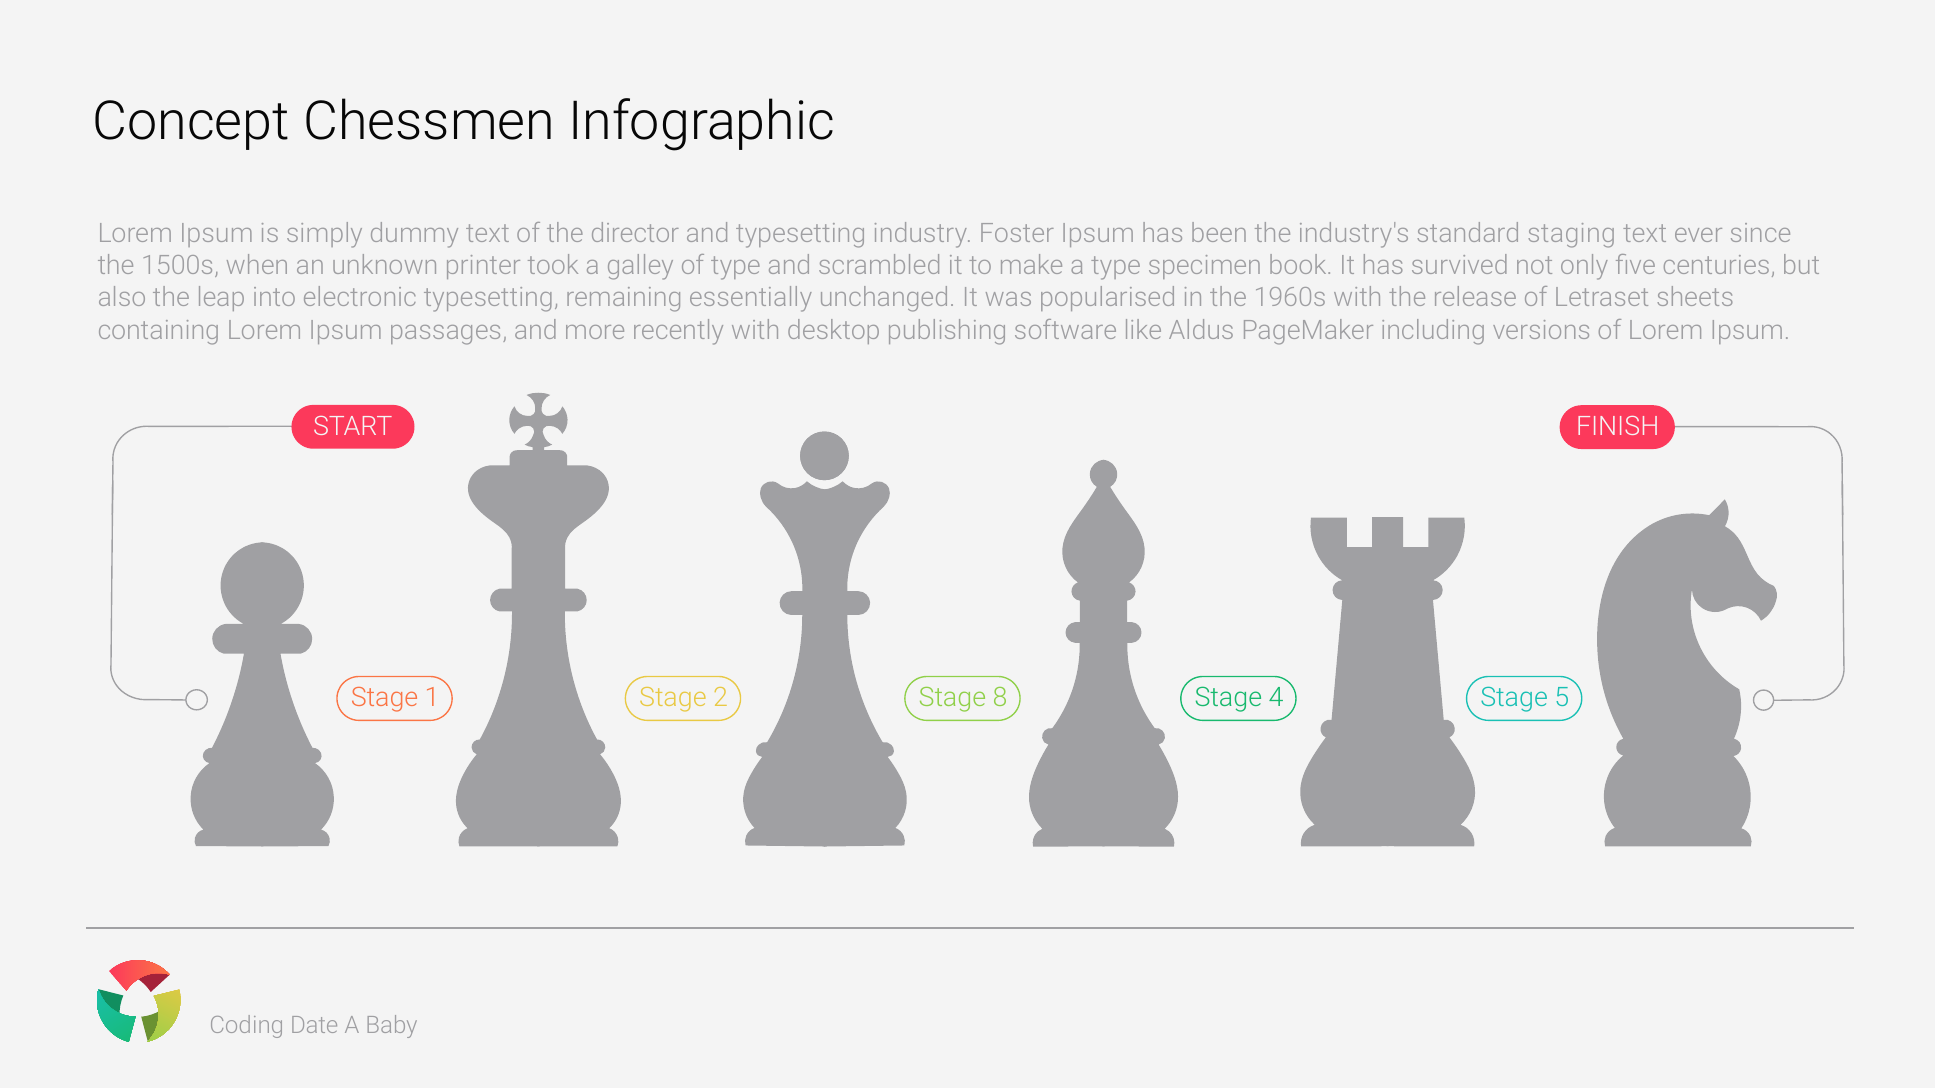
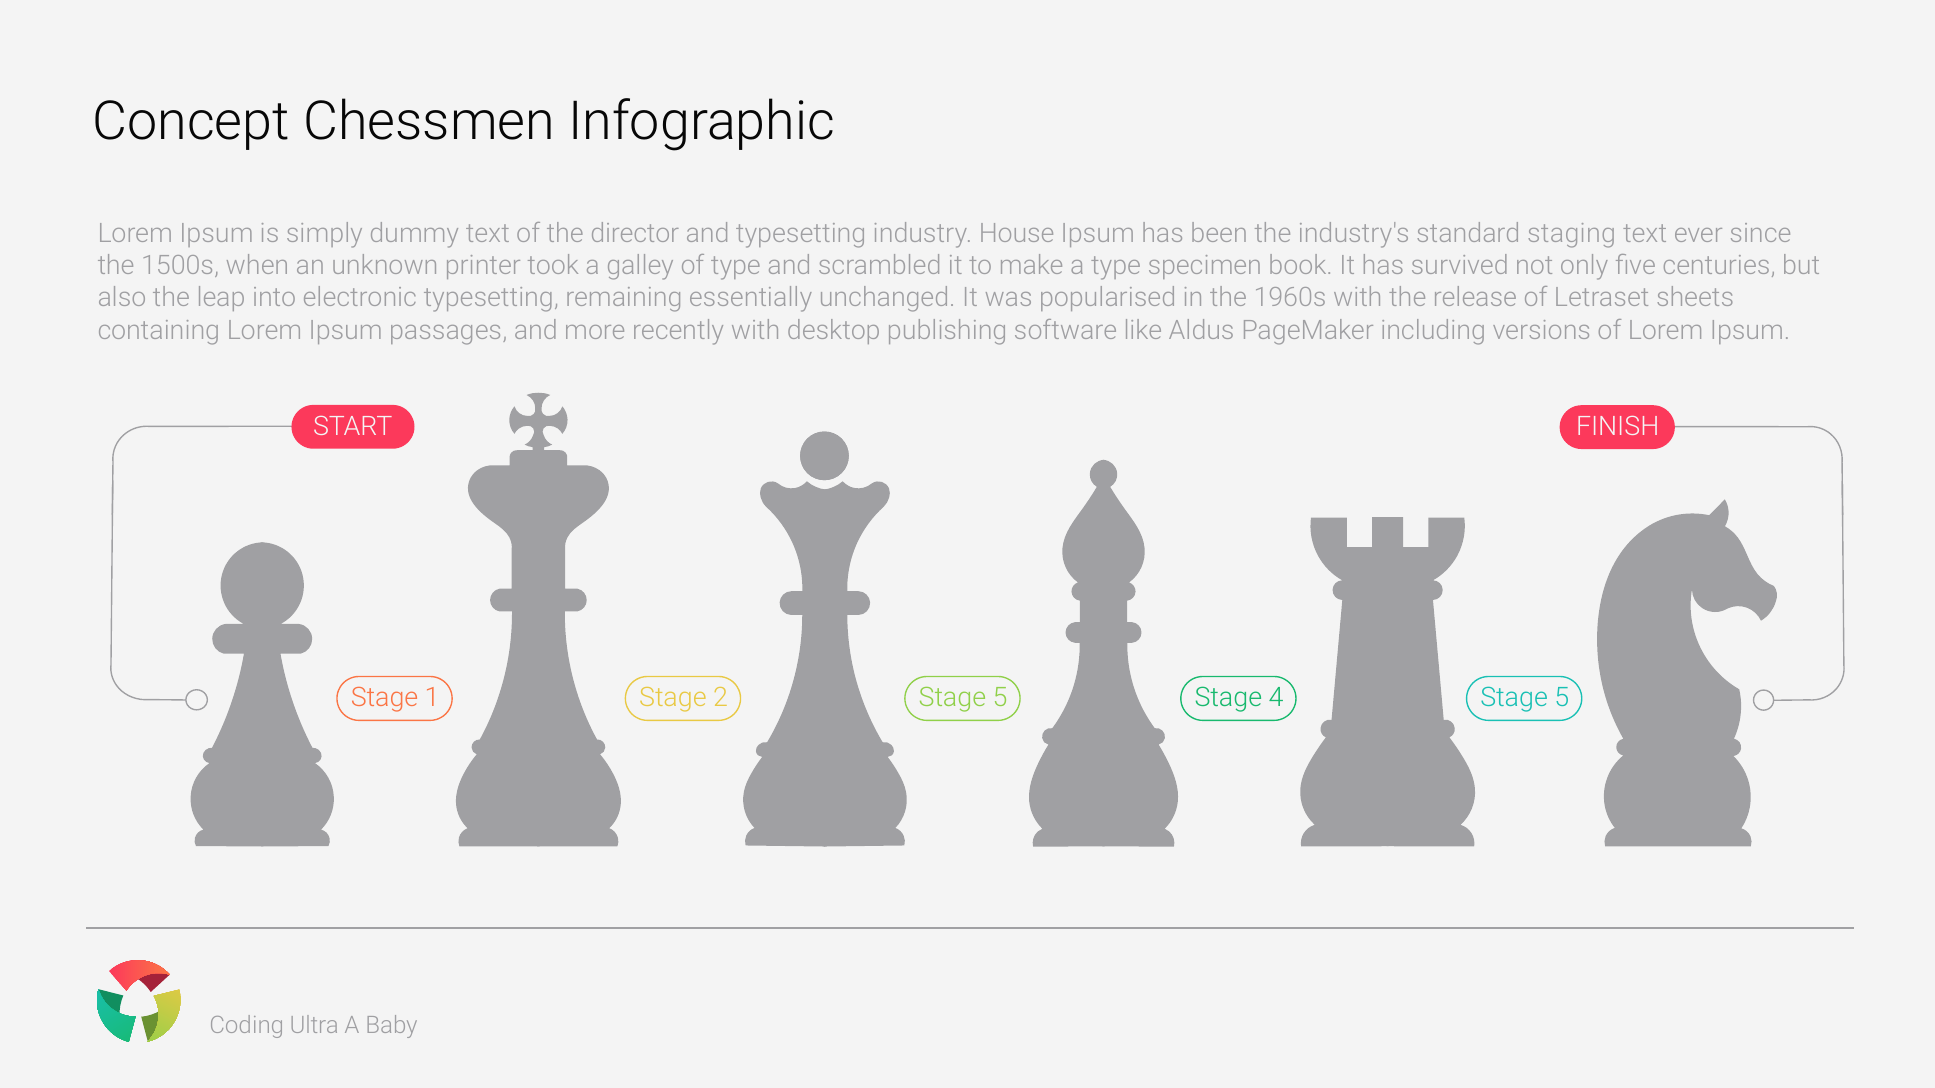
Foster: Foster -> House (1017, 234)
8: 8 -> 5 (1000, 698)
Date: Date -> Ultra (314, 1026)
